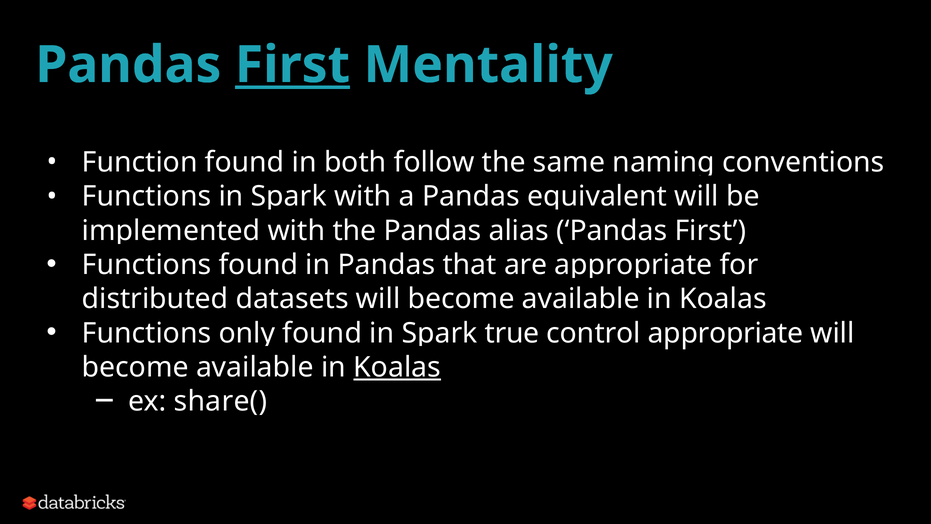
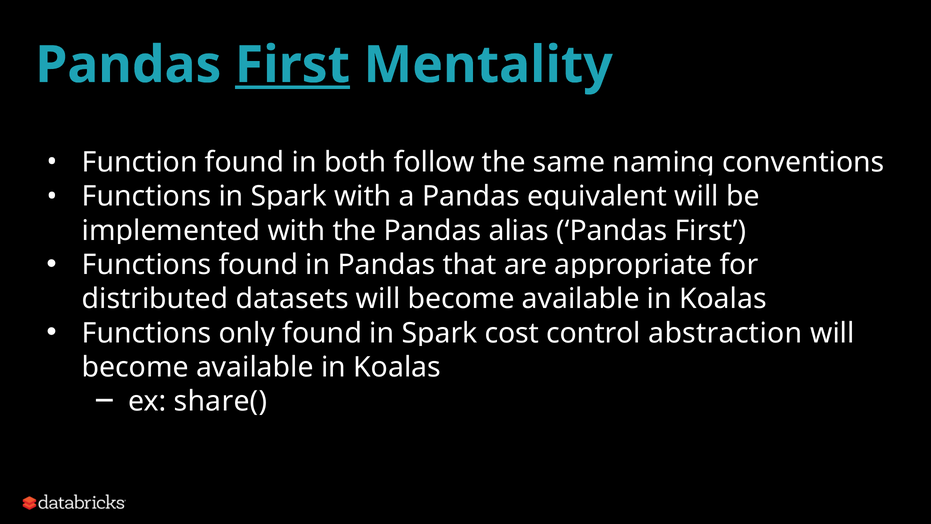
true: true -> cost (512, 333)
control appropriate: appropriate -> abstraction (725, 333)
Koalas underline: present -> none (397, 367)
